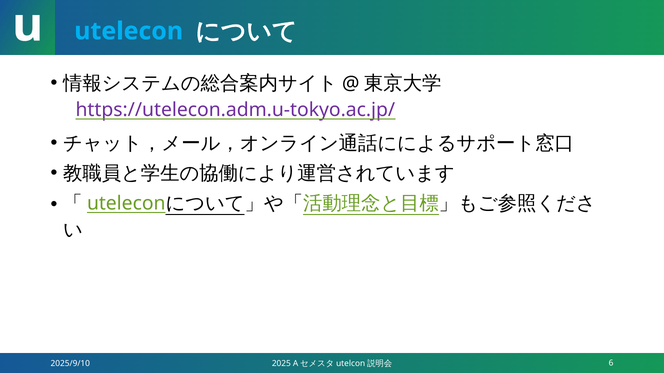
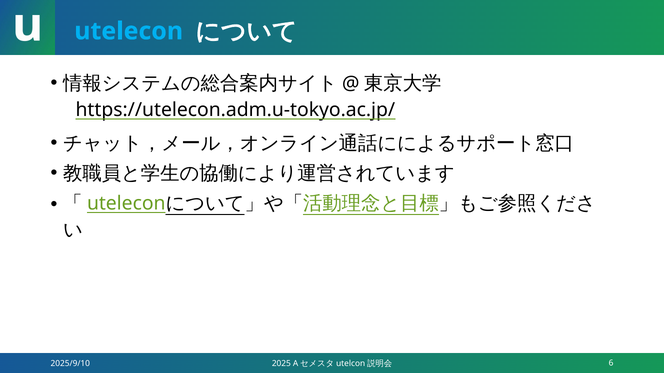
https://utelecon.adm.u-tokyo.ac.jp/ colour: purple -> black (235, 110)
